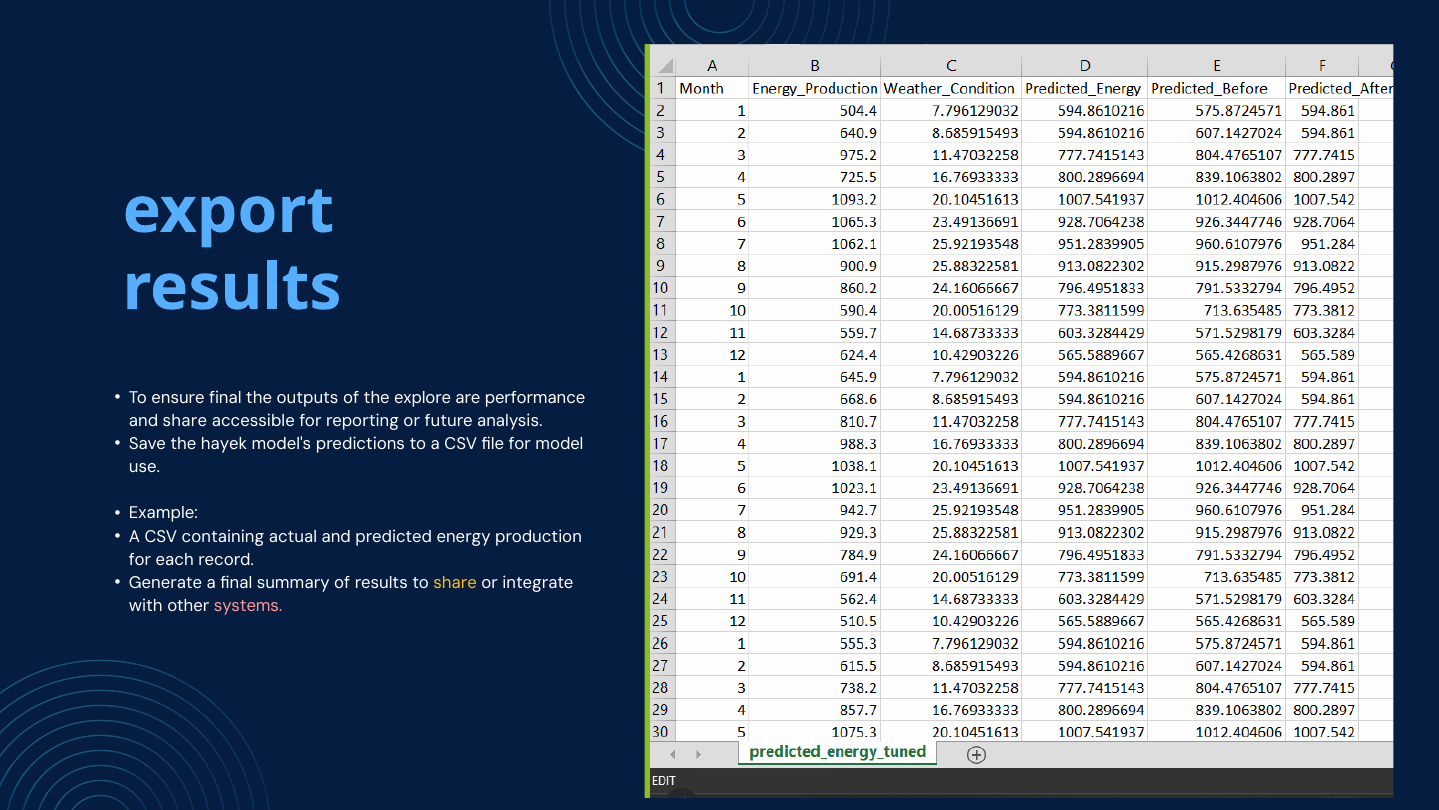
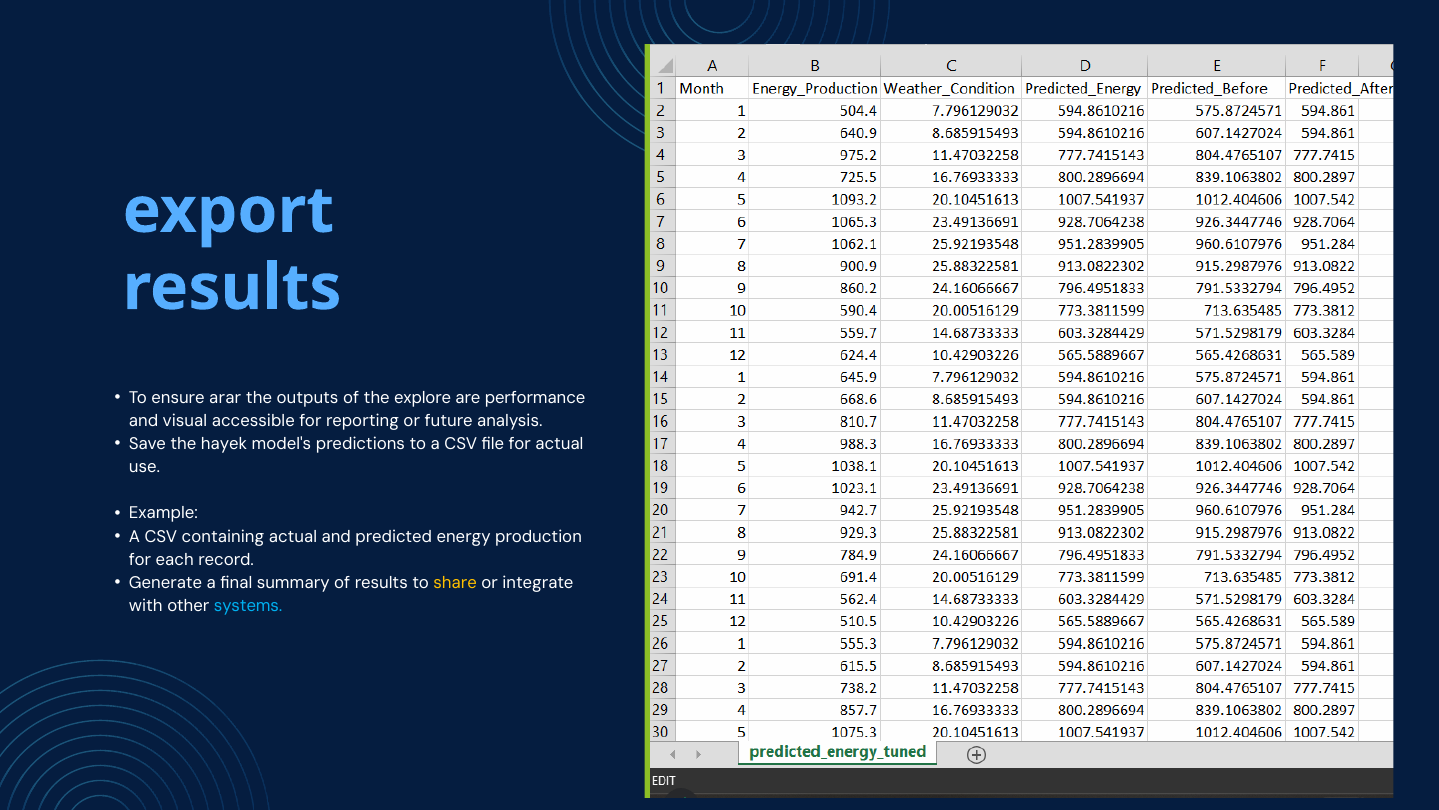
ensure final: final -> arar (225, 397)
and share: share -> visual (185, 420)
for model: model -> actual (559, 444)
systems colour: pink -> light blue (248, 606)
